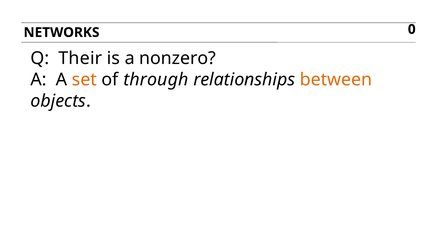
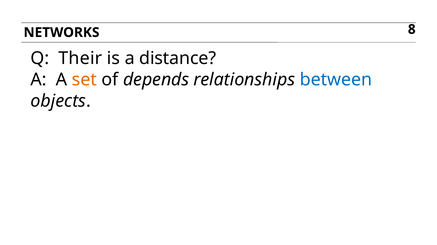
0: 0 -> 8 (412, 29)
nonzero: nonzero -> distance (178, 58)
through: through -> depends (156, 80)
between colour: orange -> blue (336, 80)
